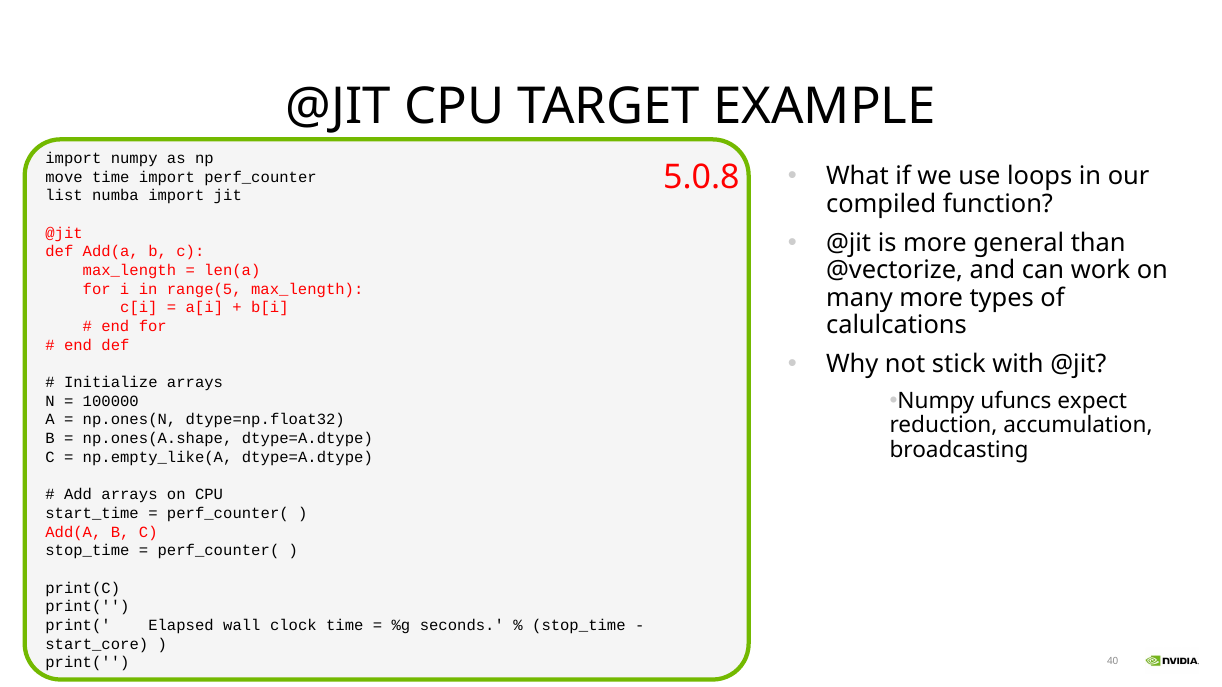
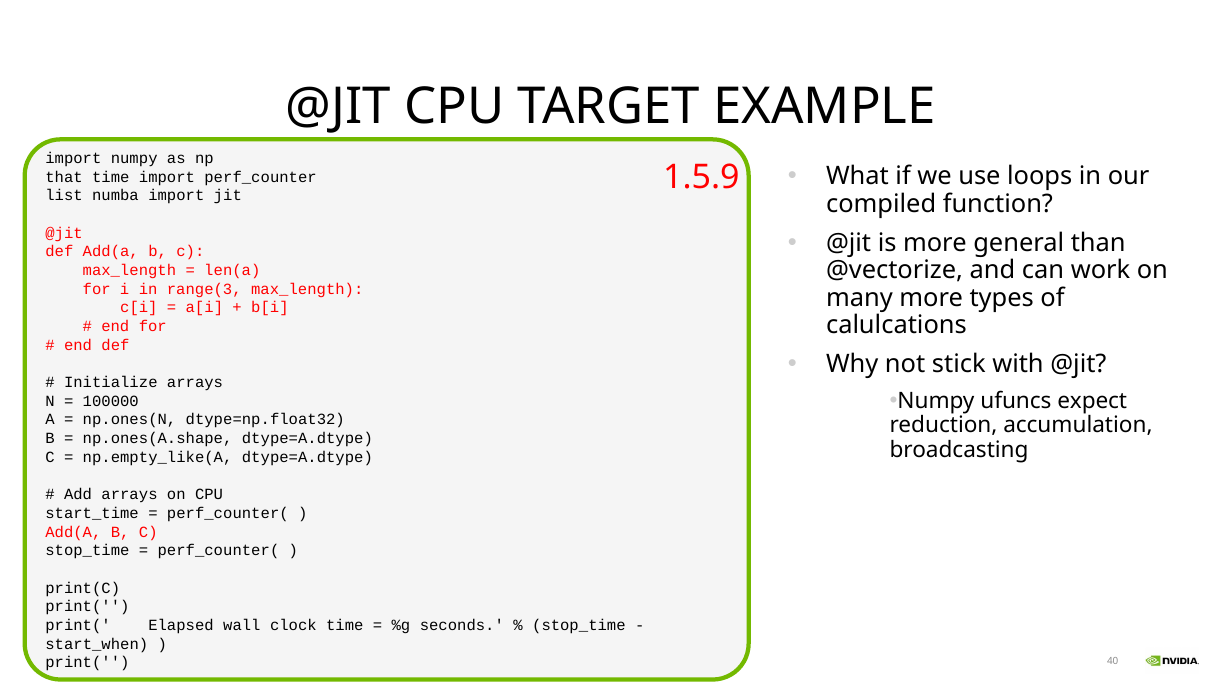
5.0.8: 5.0.8 -> 1.5.9 (701, 177)
move: move -> that (64, 177)
range(5: range(5 -> range(3 (204, 289)
start_core: start_core -> start_when (97, 644)
